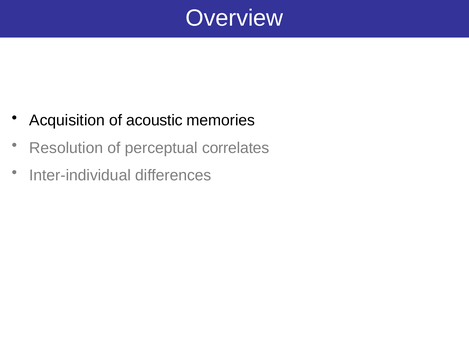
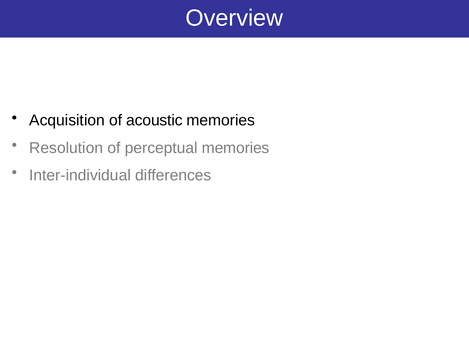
perceptual correlates: correlates -> memories (236, 148)
